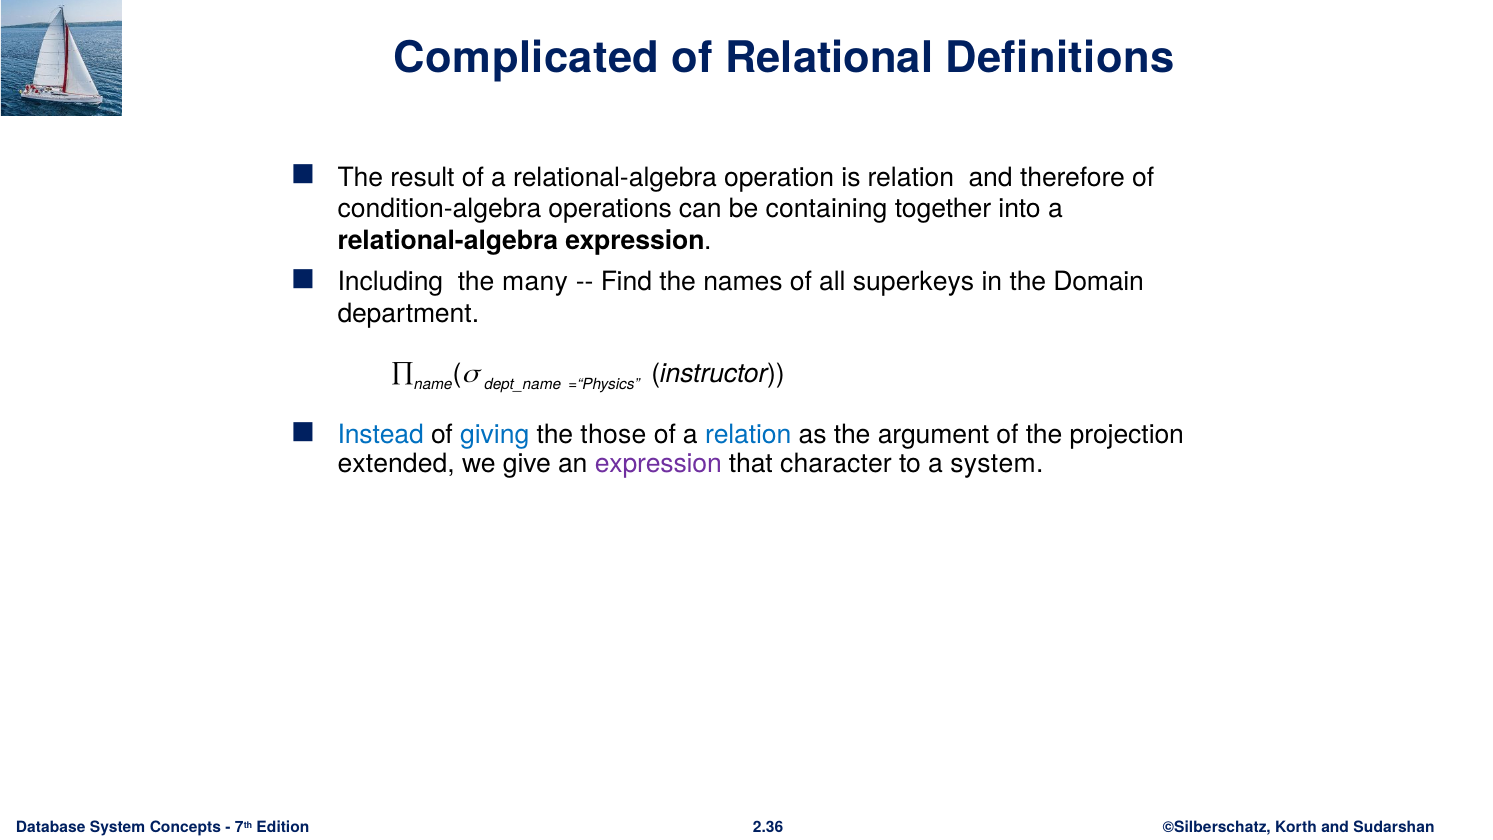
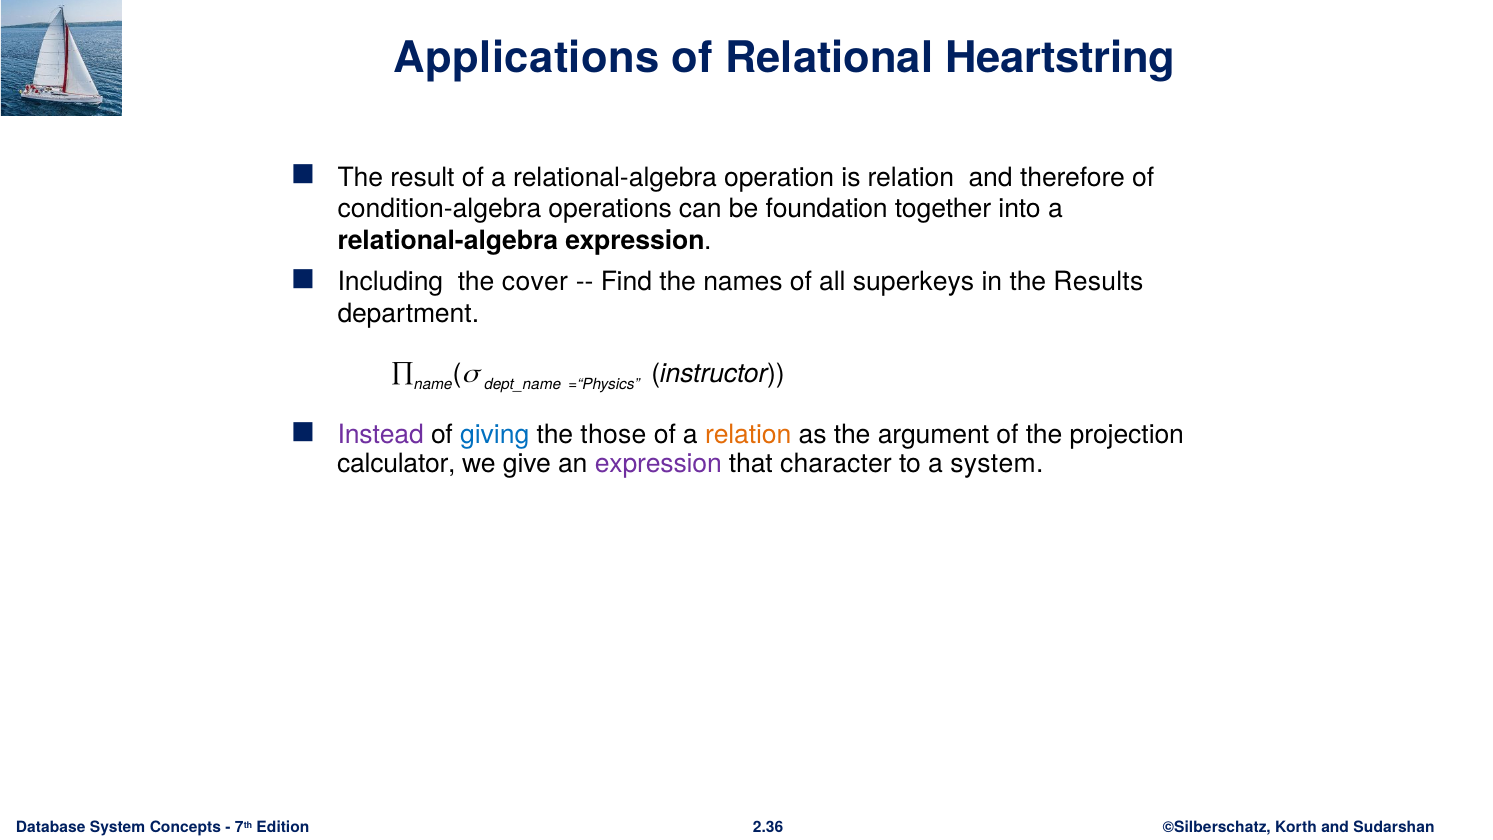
Complicated: Complicated -> Applications (527, 58)
Definitions: Definitions -> Heartstring (1060, 58)
containing: containing -> foundation (827, 209)
many: many -> cover (535, 282)
Domain: Domain -> Results (1098, 282)
Instead colour: blue -> purple (381, 435)
relation colour: blue -> orange (748, 435)
extended: extended -> calculator (396, 463)
